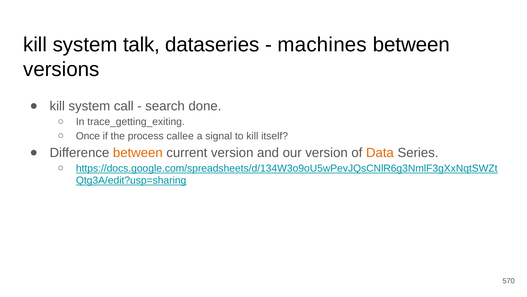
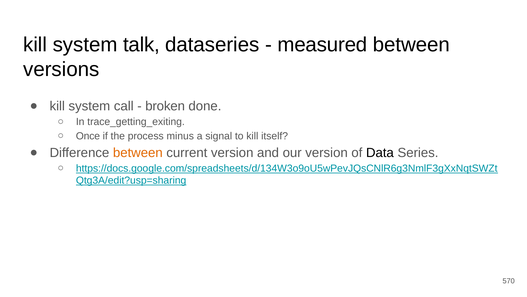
machines: machines -> measured (322, 45)
search: search -> broken (165, 106)
callee: callee -> minus (180, 136)
Data colour: orange -> black (380, 152)
